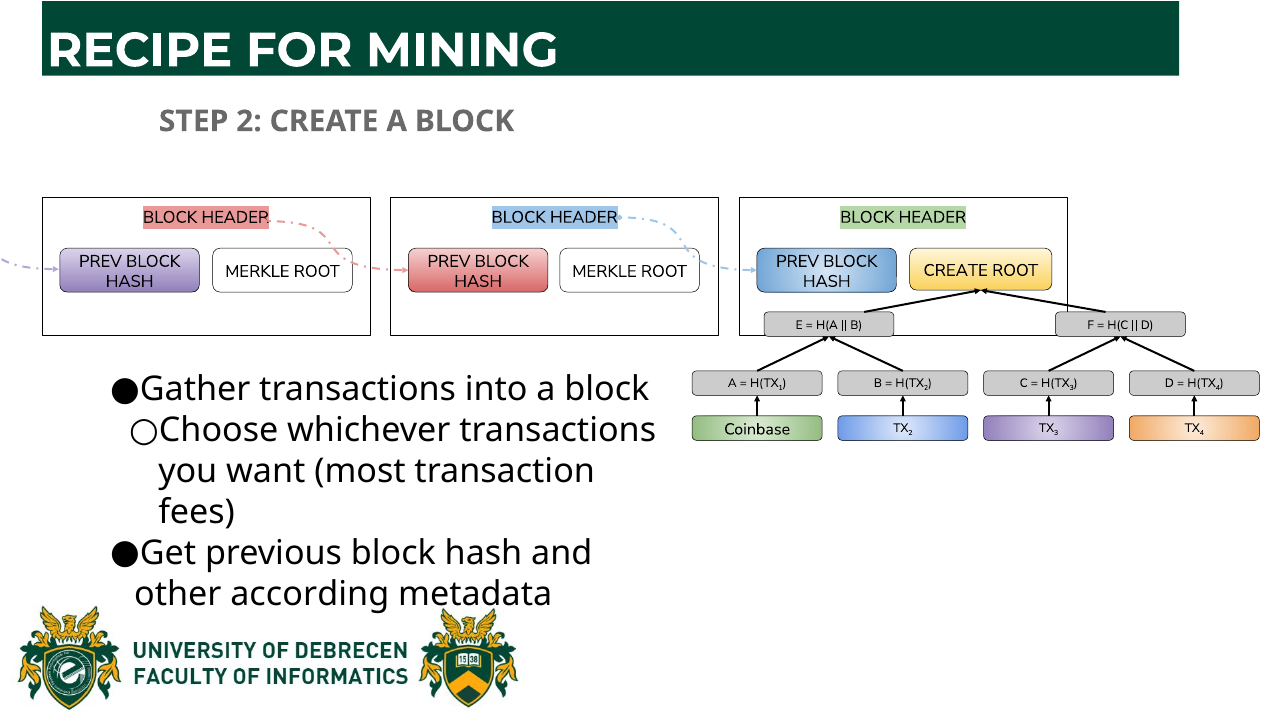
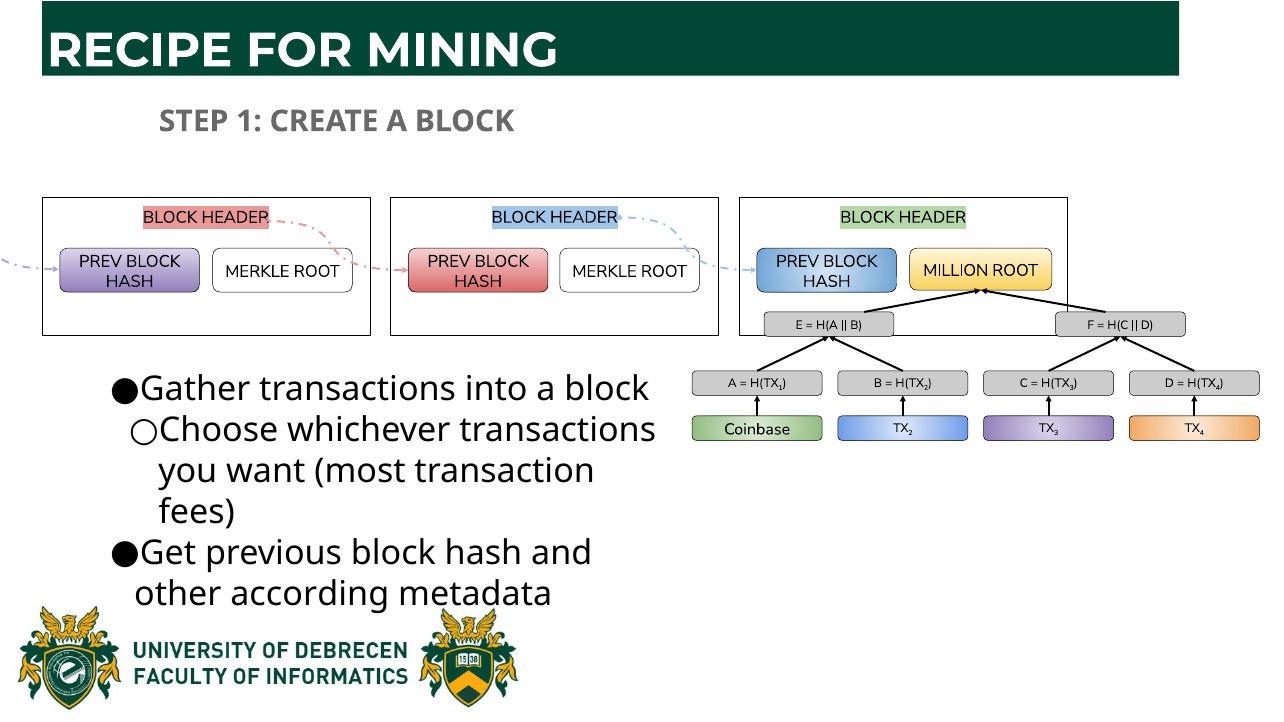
STEP 2: 2 -> 1 (249, 121)
CREATE: CREATE -> MILLION (956, 270)
